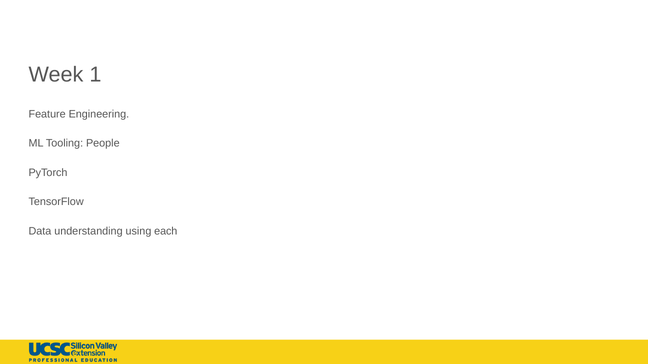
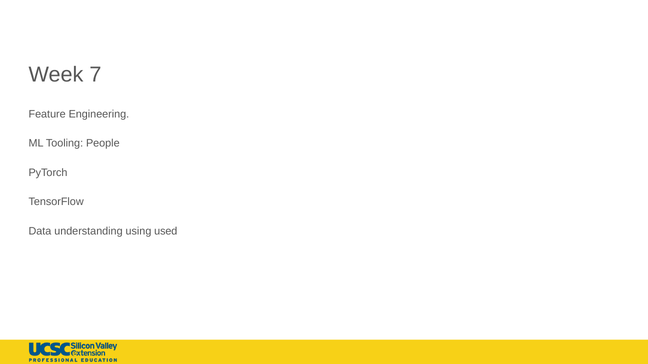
1: 1 -> 7 (95, 75)
each: each -> used (166, 231)
